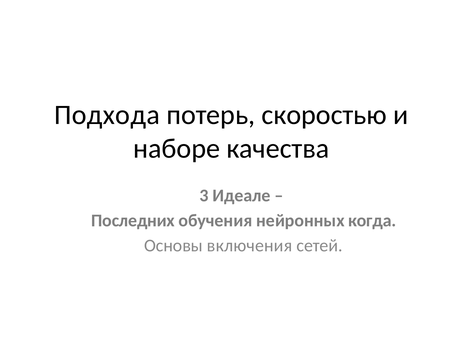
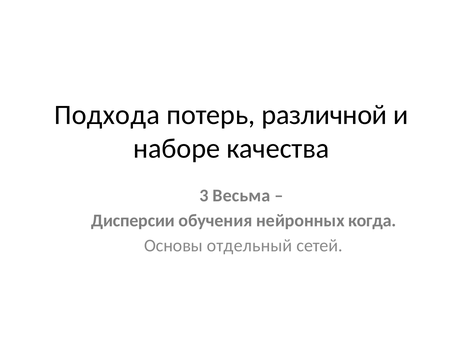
скоростью: скоростью -> различной (324, 115)
Идеале: Идеале -> Весьма (241, 195)
Последних: Последних -> Дисперсии (133, 221)
включения: включения -> отдельный (250, 246)
